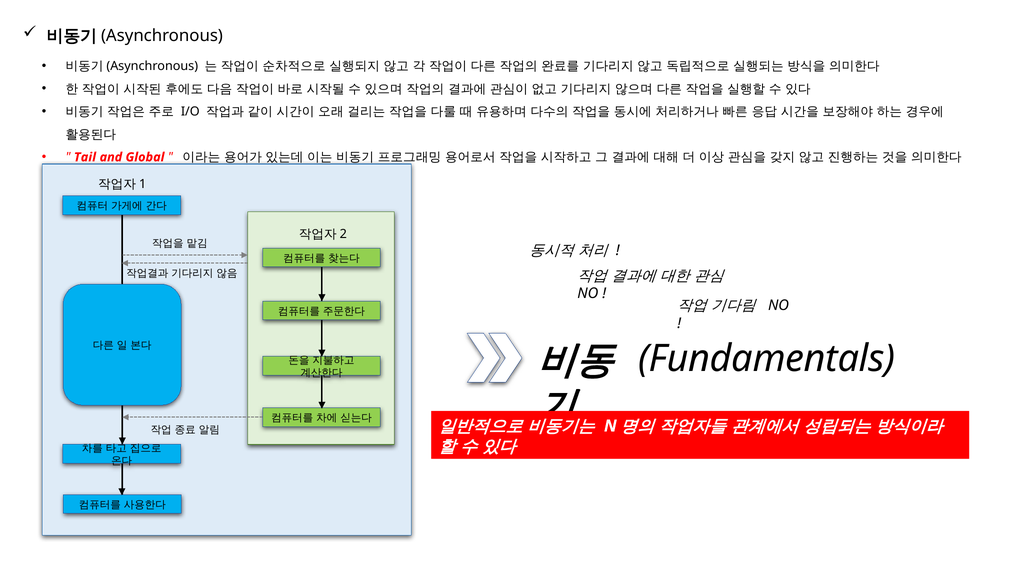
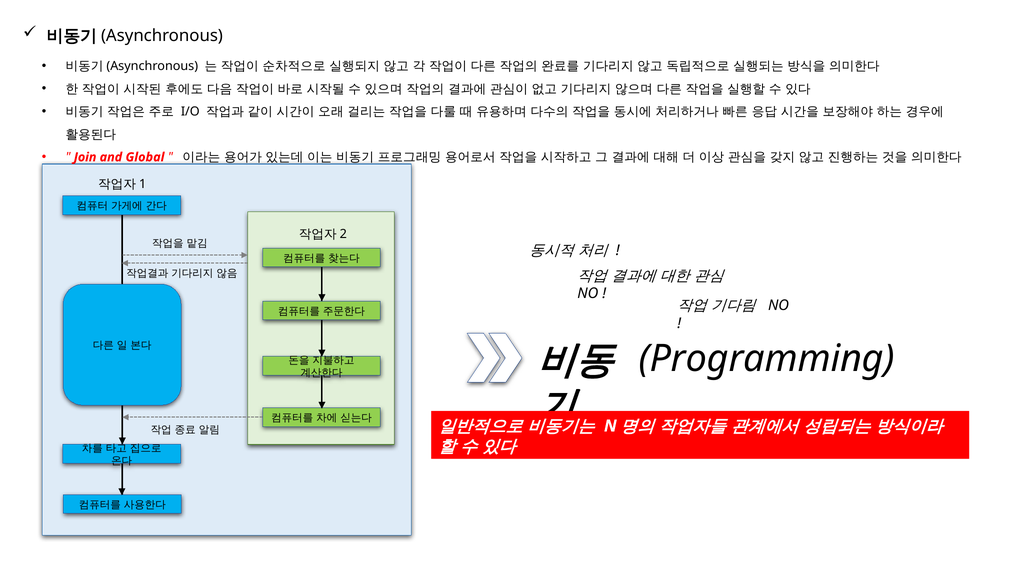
Tail: Tail -> Join (85, 157)
Fundamentals: Fundamentals -> Programming (767, 359)
